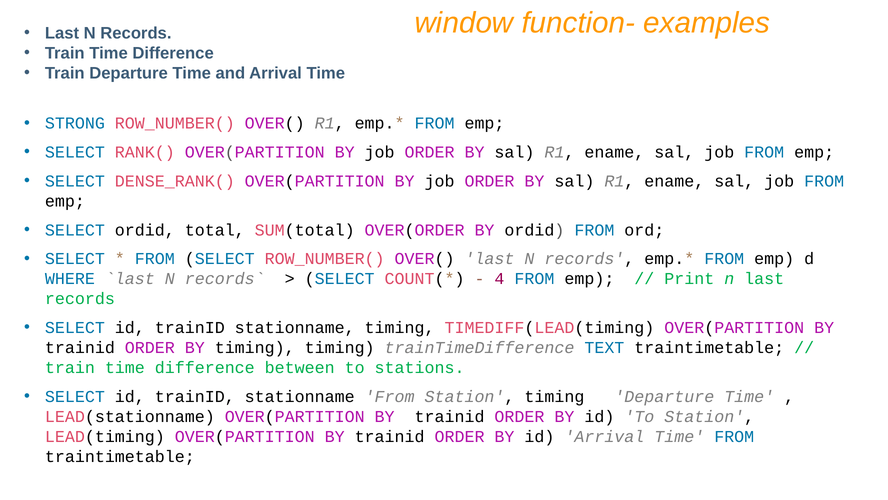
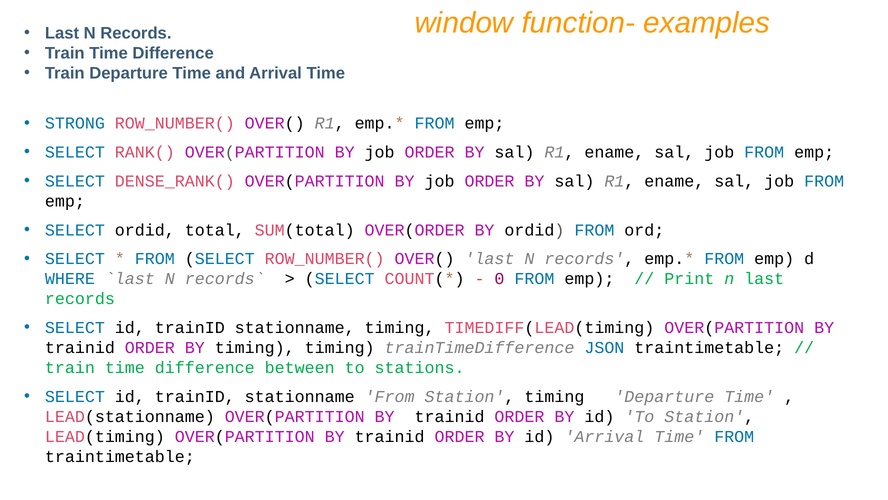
4: 4 -> 0 (499, 279)
TEXT: TEXT -> JSON (604, 347)
